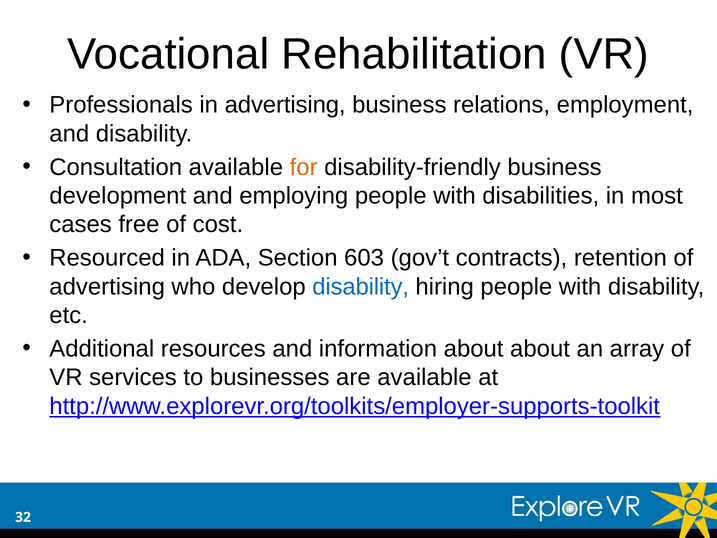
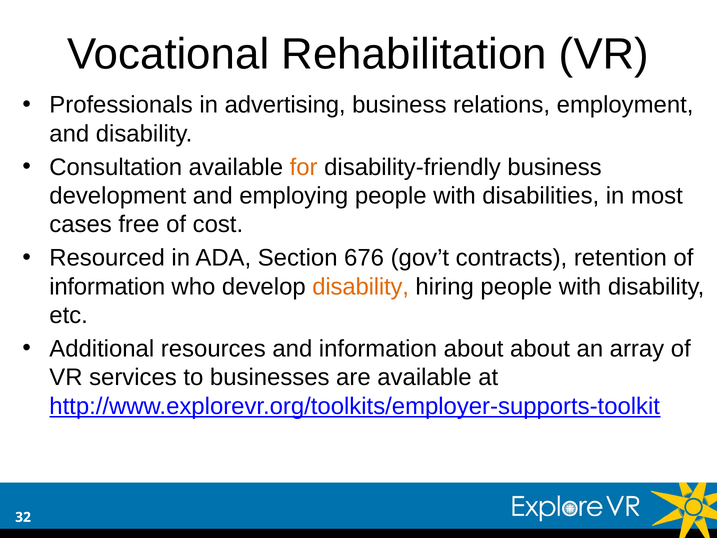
603: 603 -> 676 (364, 258)
advertising: advertising -> information (107, 287)
disability colour: blue -> orange (361, 287)
